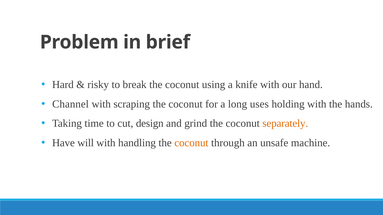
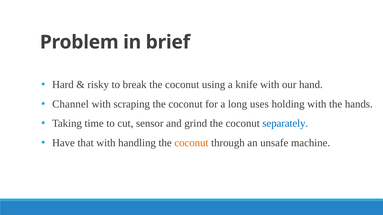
design: design -> sensor (150, 124)
separately colour: orange -> blue (285, 124)
will: will -> that (86, 143)
